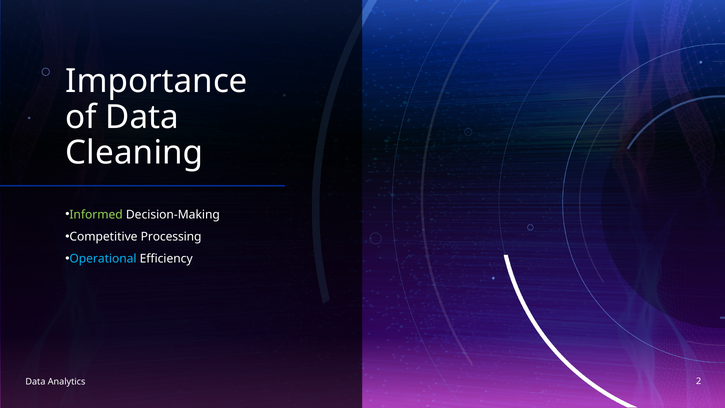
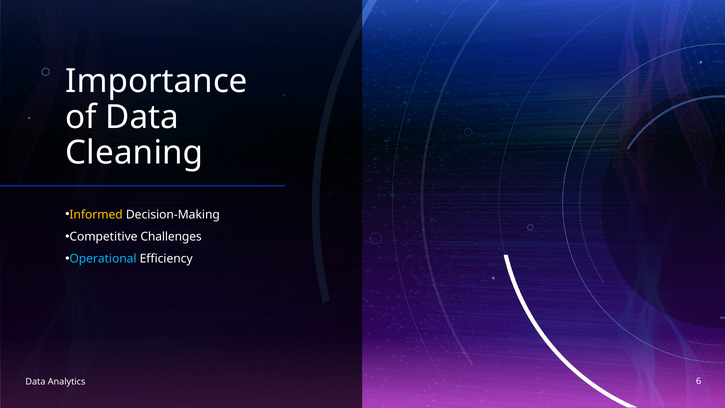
Informed colour: light green -> yellow (96, 215)
Processing: Processing -> Challenges (171, 237)
2: 2 -> 6 (699, 381)
